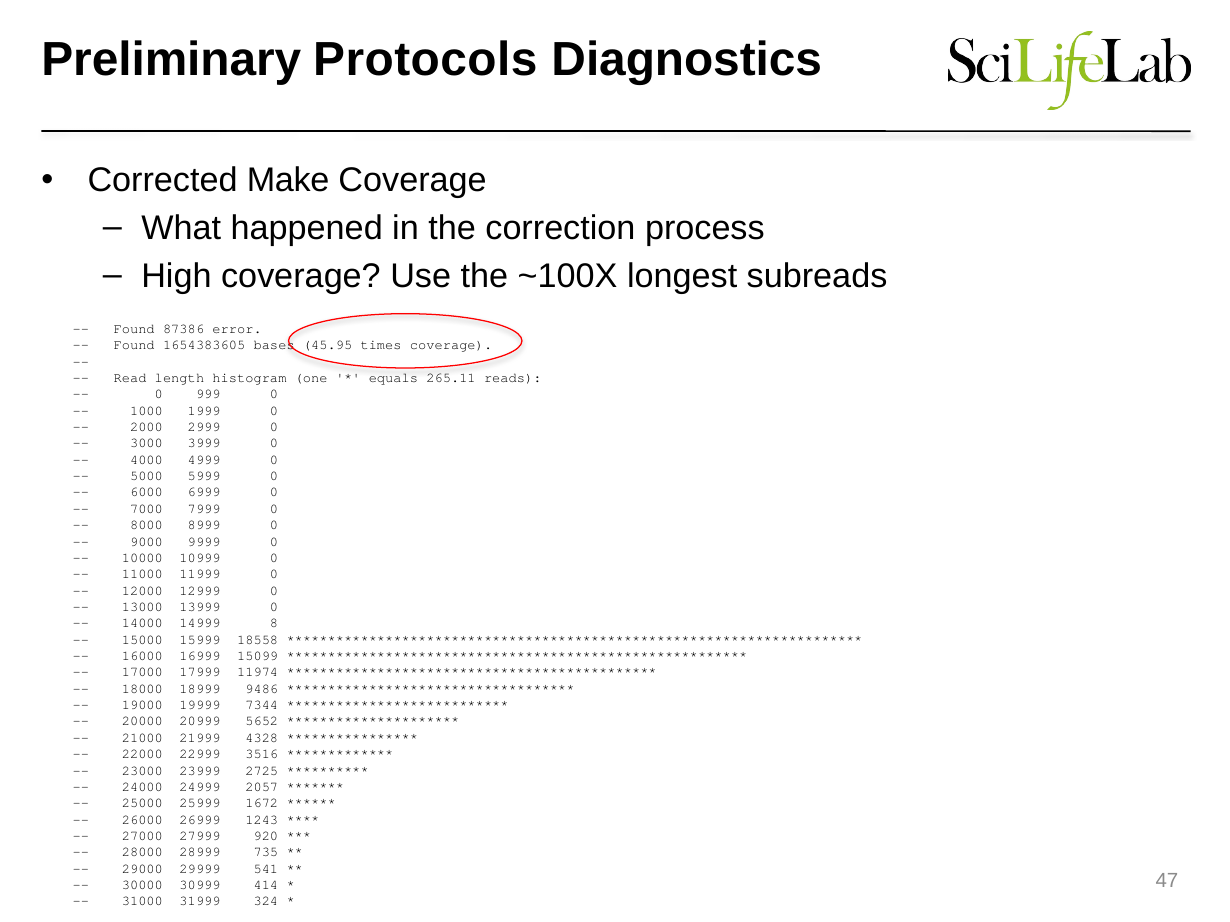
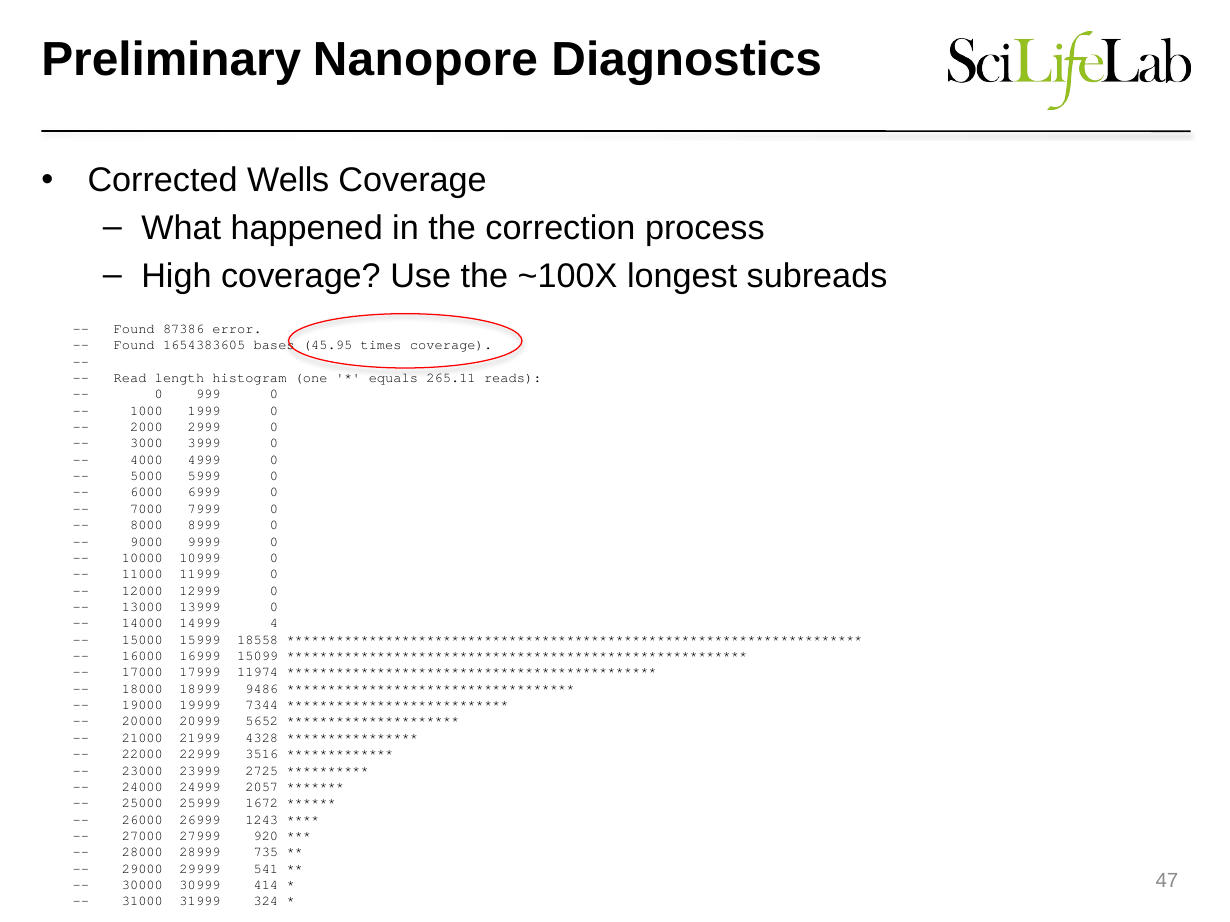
Protocols: Protocols -> Nanopore (425, 60)
Make: Make -> Wells (288, 181)
8: 8 -> 4 (274, 624)
